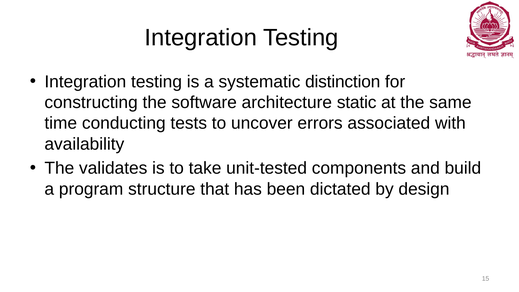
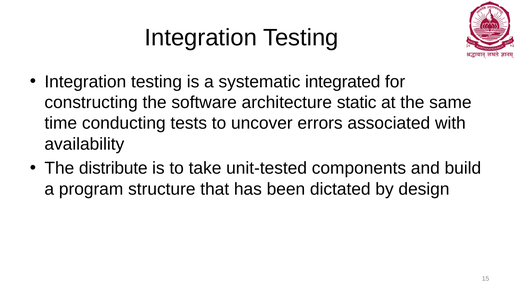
distinction: distinction -> integrated (343, 82)
validates: validates -> distribute (113, 168)
